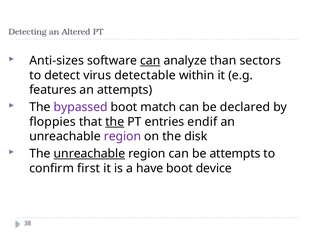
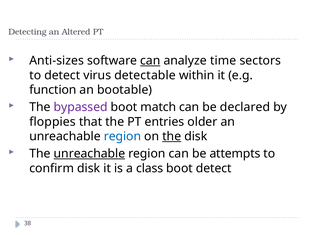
than: than -> time (223, 61)
features: features -> function (53, 90)
an attempts: attempts -> bootable (125, 90)
the underline: present -> none (115, 122)
endif: endif -> older (202, 122)
region colour: purple -> blue (122, 137)
the underline: none -> present (172, 137)
confirm first: first -> disk (89, 169)
have: have -> class (150, 169)
boot device: device -> detect (214, 169)
